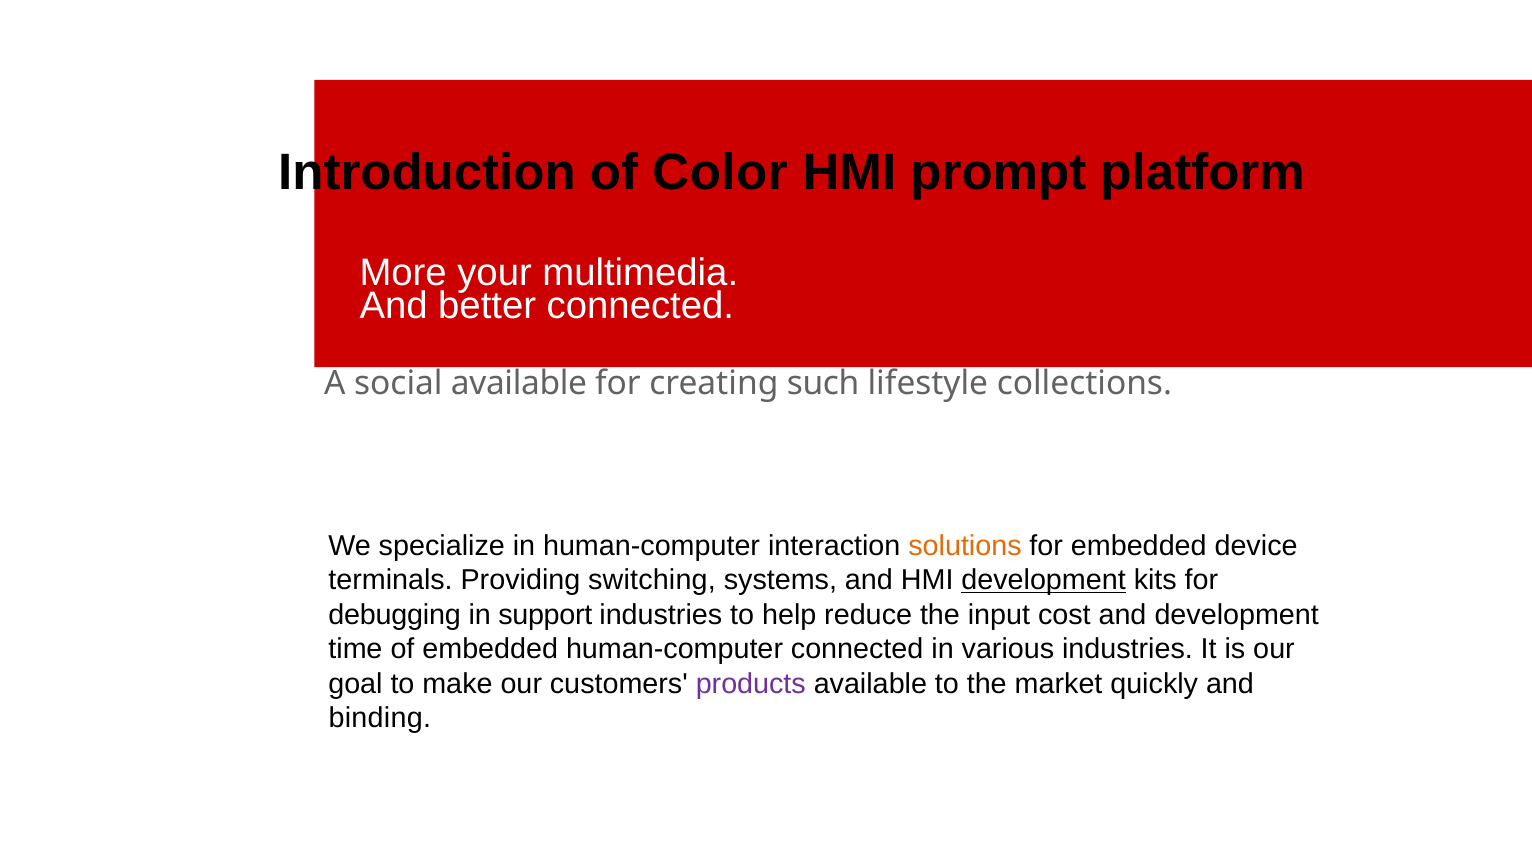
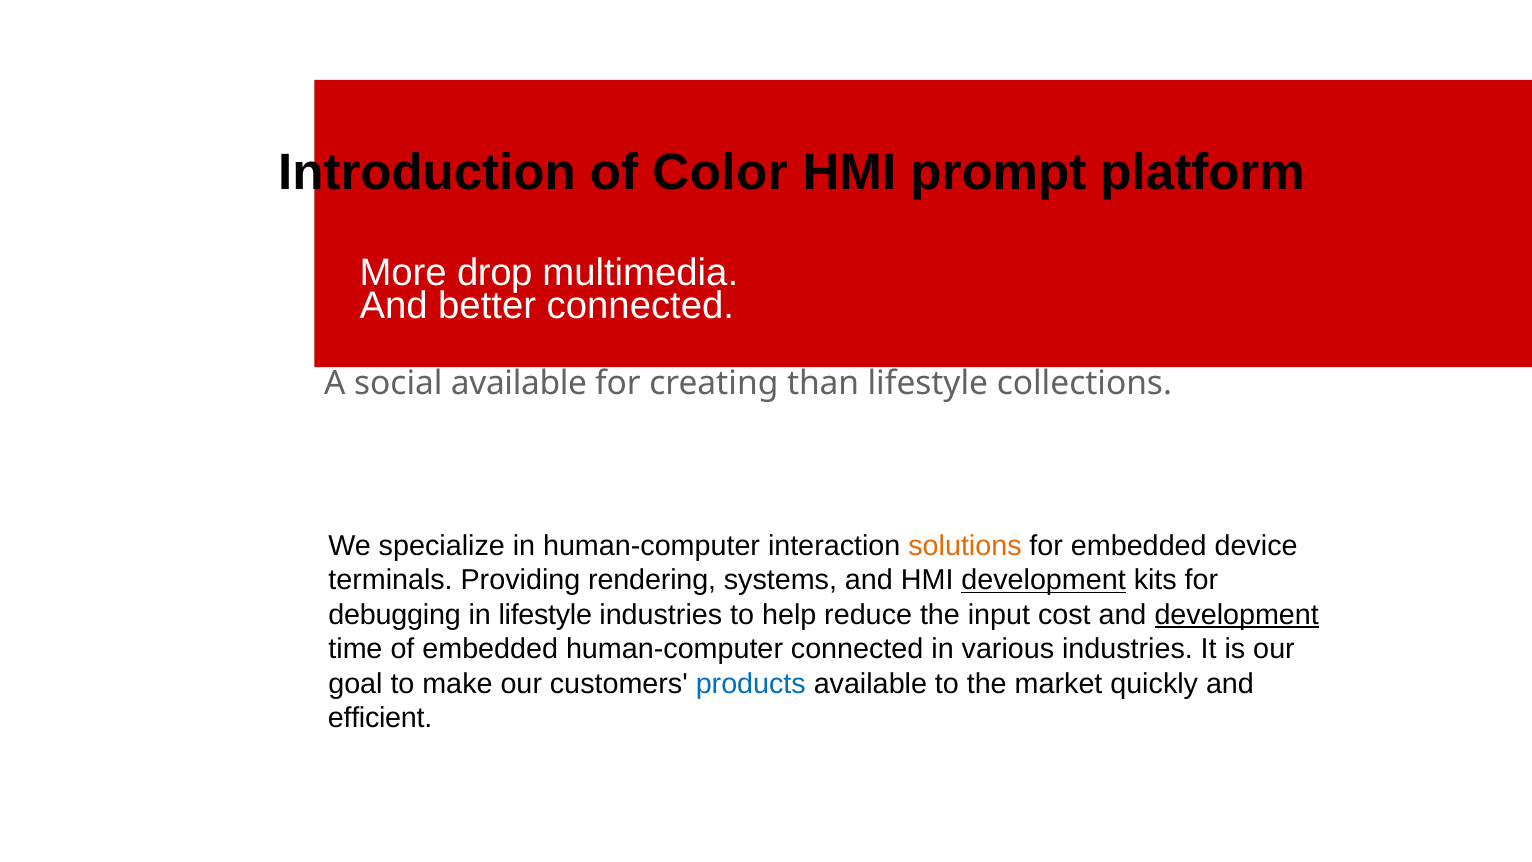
your: your -> drop (495, 273)
such: such -> than (823, 384)
switching: switching -> rendering (652, 580)
in support: support -> lifestyle (545, 614)
development underline: none -> present (1237, 614)
products colour: purple -> blue (751, 683)
binding: binding -> efficient (380, 718)
